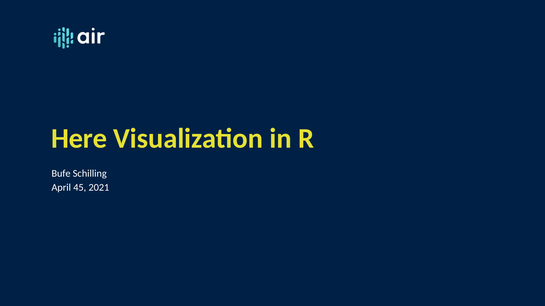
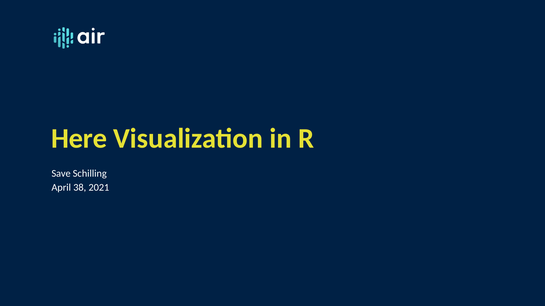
Bufe: Bufe -> Save (61, 174)
45: 45 -> 38 (80, 188)
